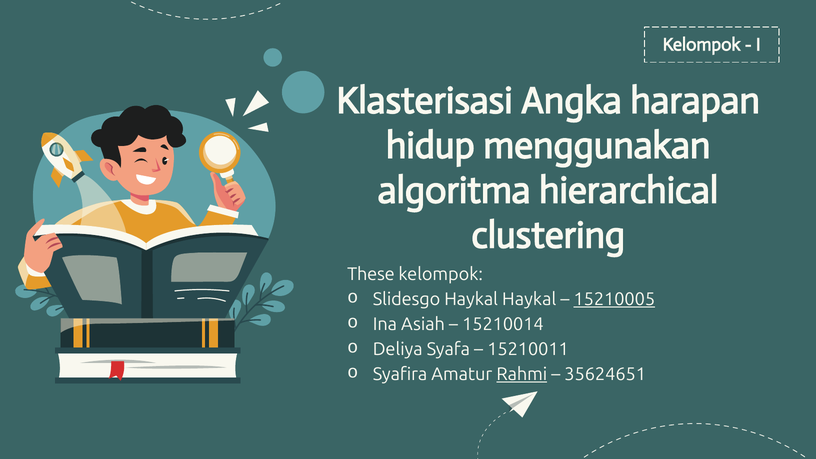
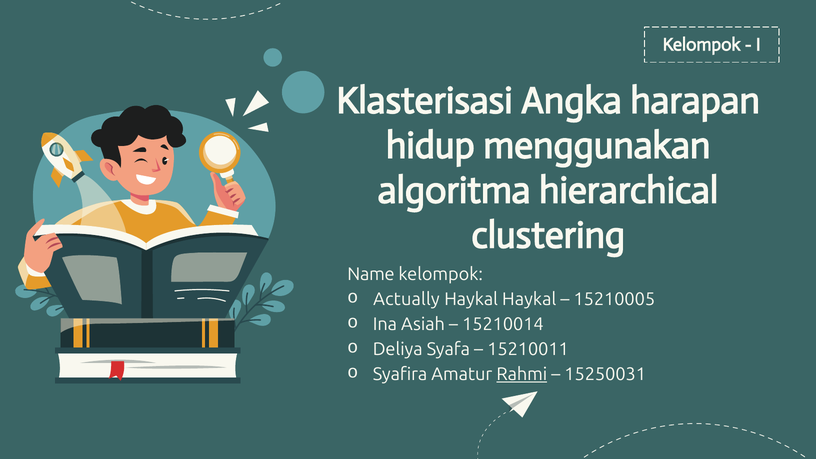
These: These -> Name (371, 274)
Slidesgo: Slidesgo -> Actually (406, 299)
15210005 underline: present -> none (614, 299)
35624651: 35624651 -> 15250031 (605, 374)
